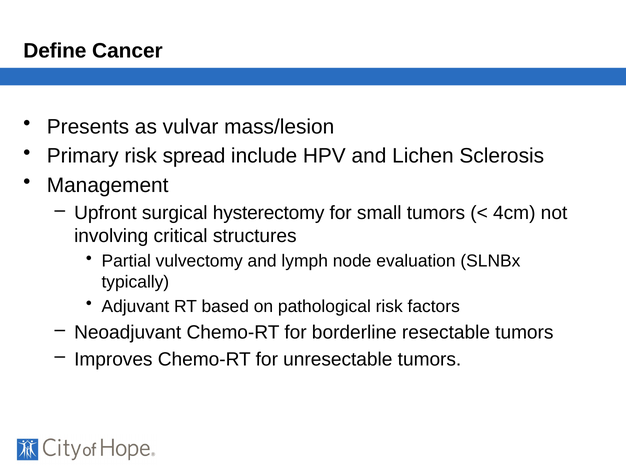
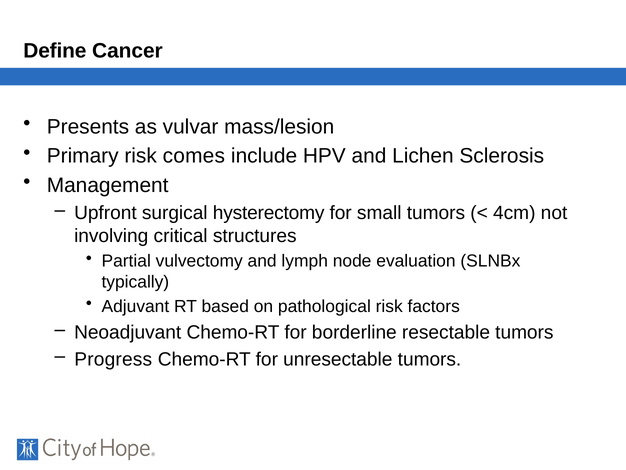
spread: spread -> comes (194, 156)
Improves: Improves -> Progress (113, 359)
